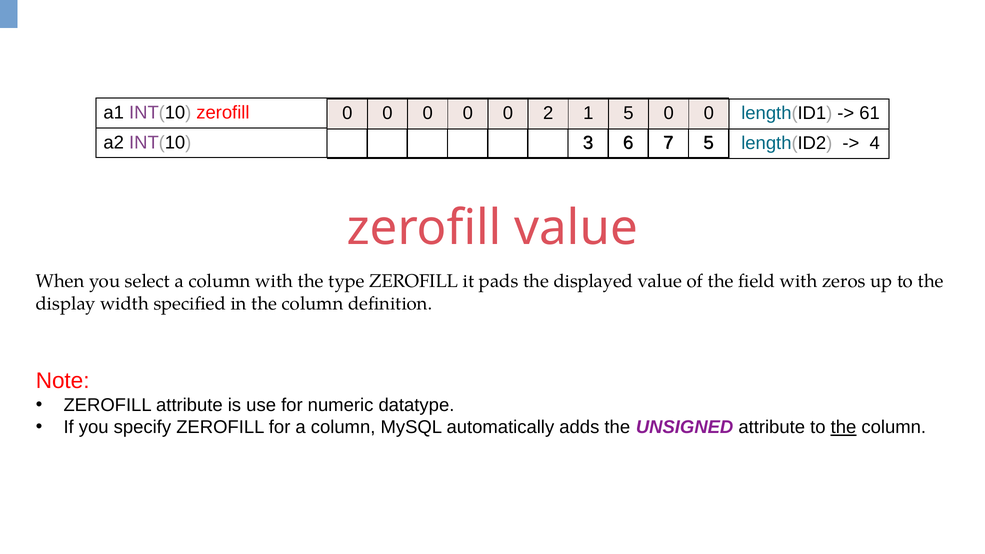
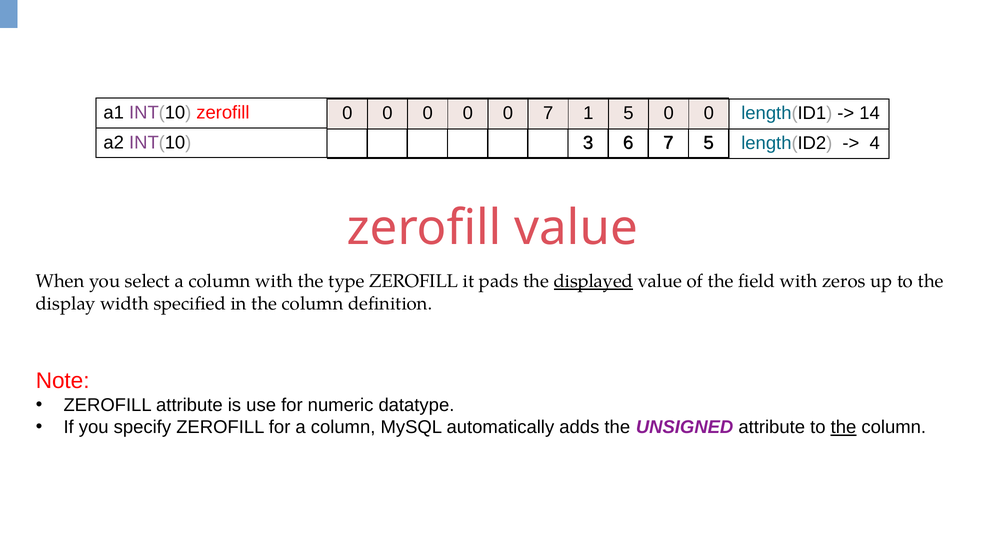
0 2: 2 -> 7 (548, 113)
61: 61 -> 14 (870, 113)
displayed underline: none -> present (593, 281)
